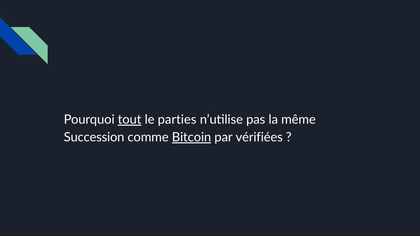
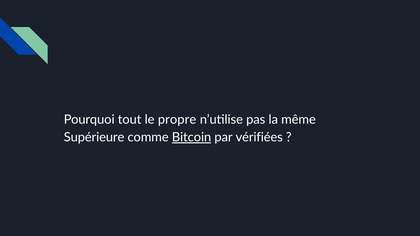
tout underline: present -> none (130, 120)
parties: parties -> propre (177, 120)
Succession: Succession -> Supérieure (94, 137)
